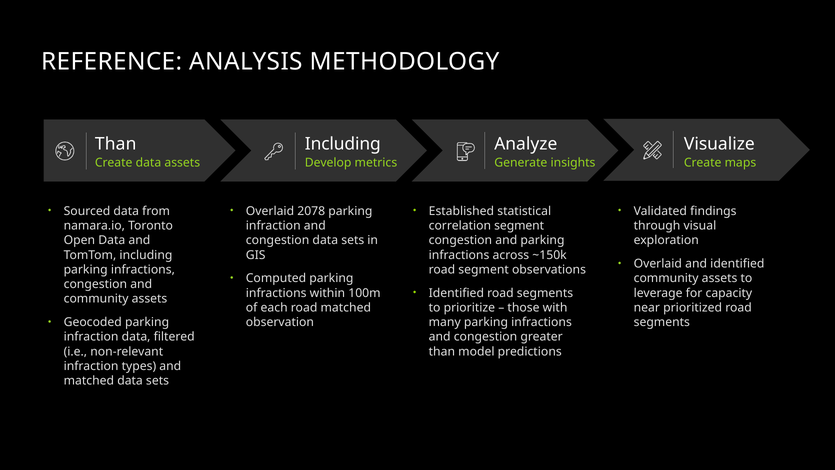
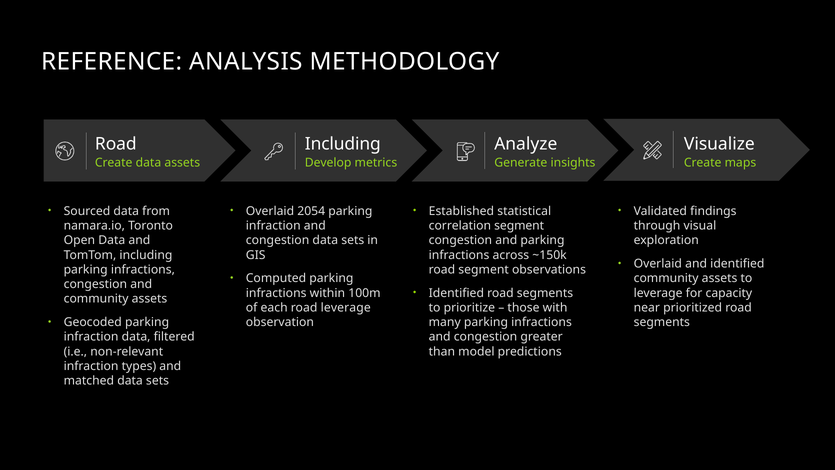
Than: Than -> Road (116, 144)
2078: 2078 -> 2054 (311, 211)
road matched: matched -> leverage (346, 307)
